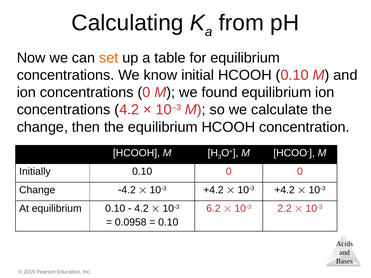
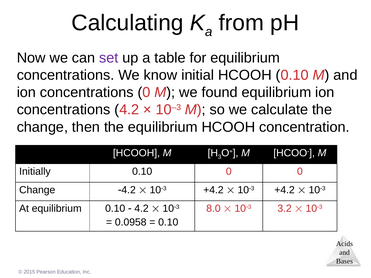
set colour: orange -> purple (109, 58)
6.2: 6.2 -> 8.0 (213, 209)
2.2: 2.2 -> 3.2 (285, 209)
